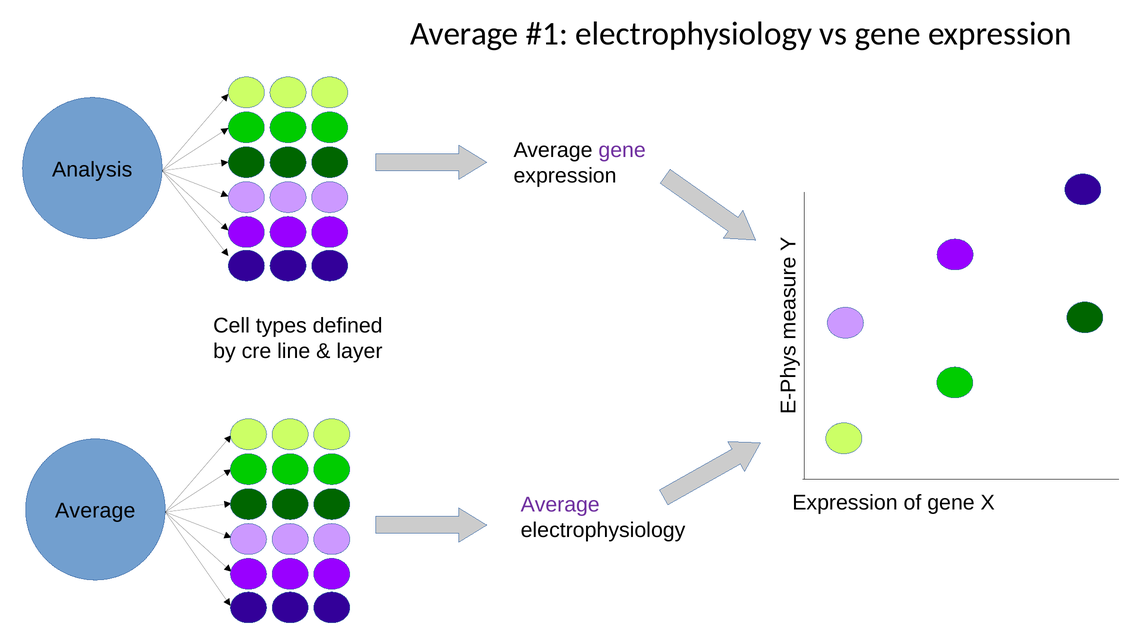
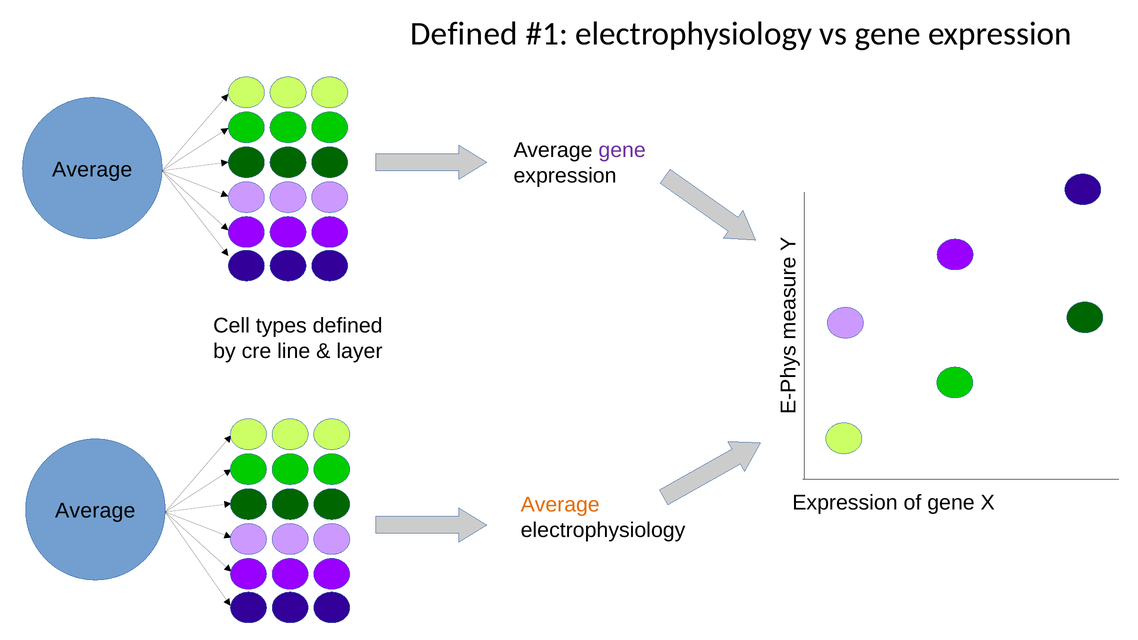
Average: Average -> Defined (464, 34)
Analysis: Analysis -> Average (92, 170)
Average colour: purple -> orange (560, 505)
